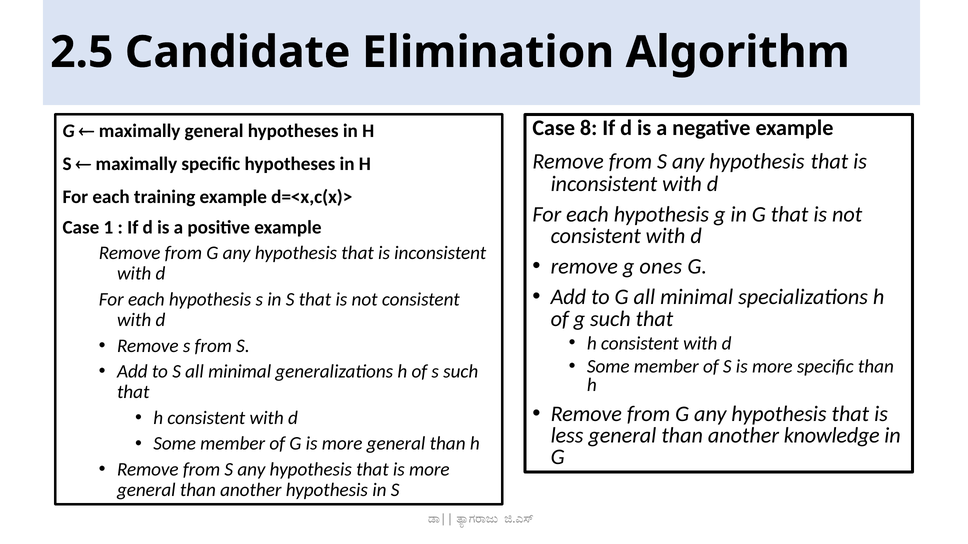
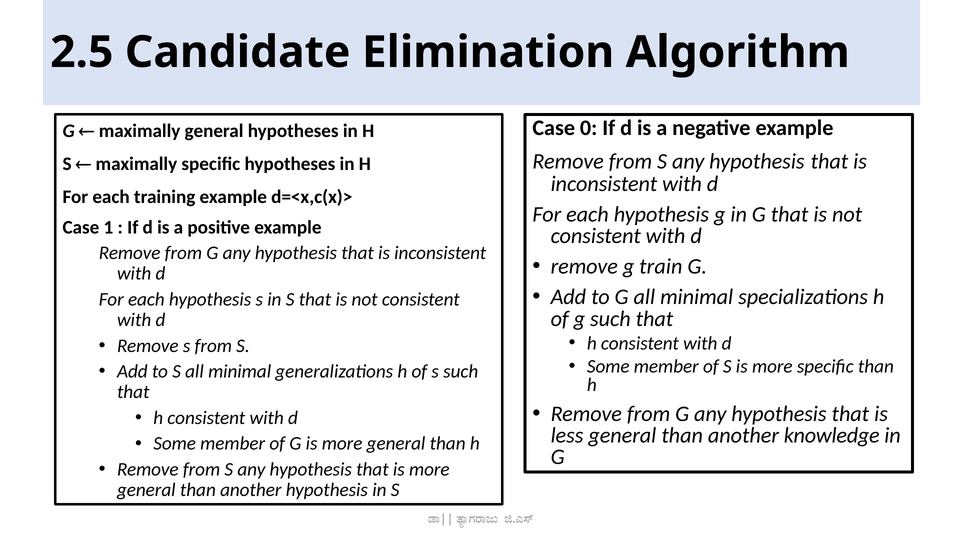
8: 8 -> 0 (589, 128)
ones: ones -> train (661, 267)
